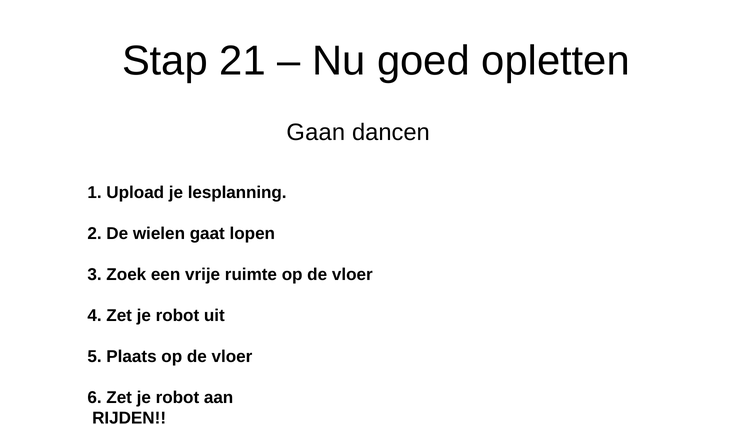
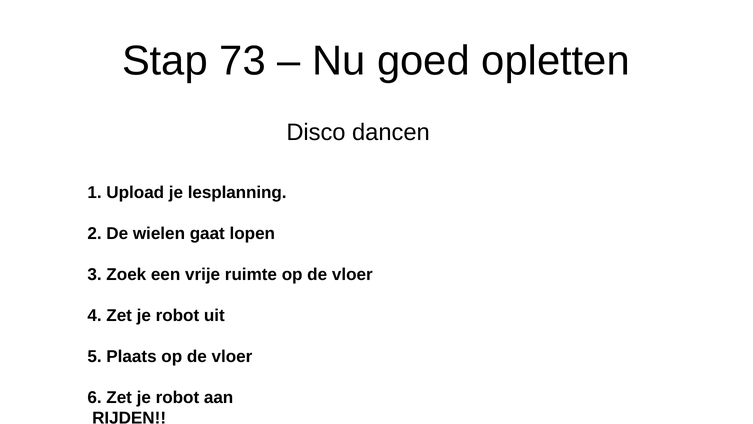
21: 21 -> 73 (243, 61)
Gaan: Gaan -> Disco (316, 132)
